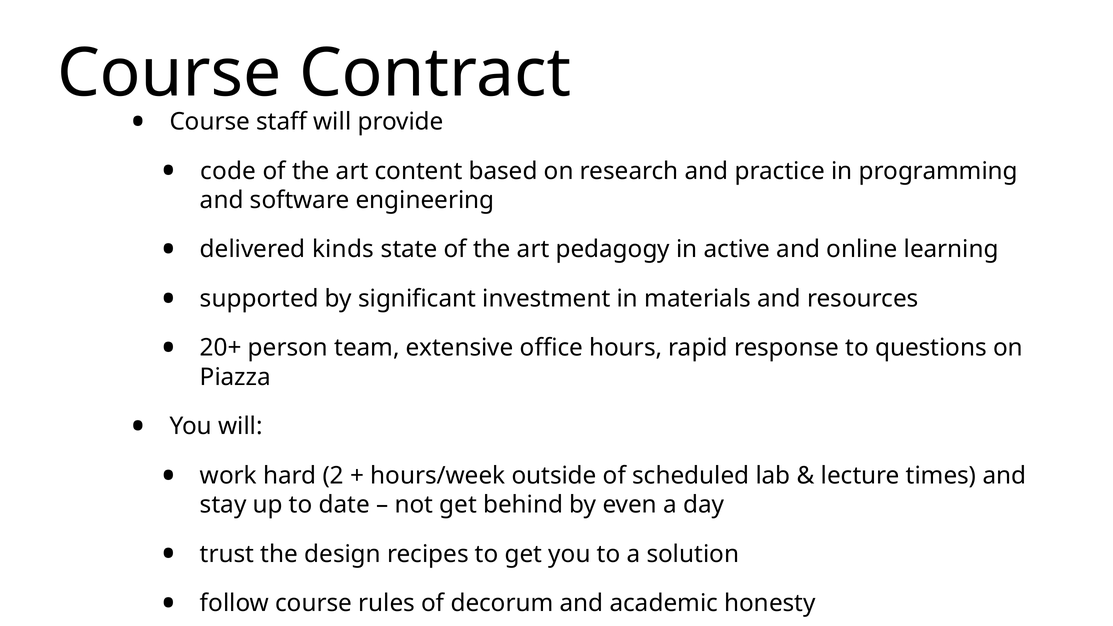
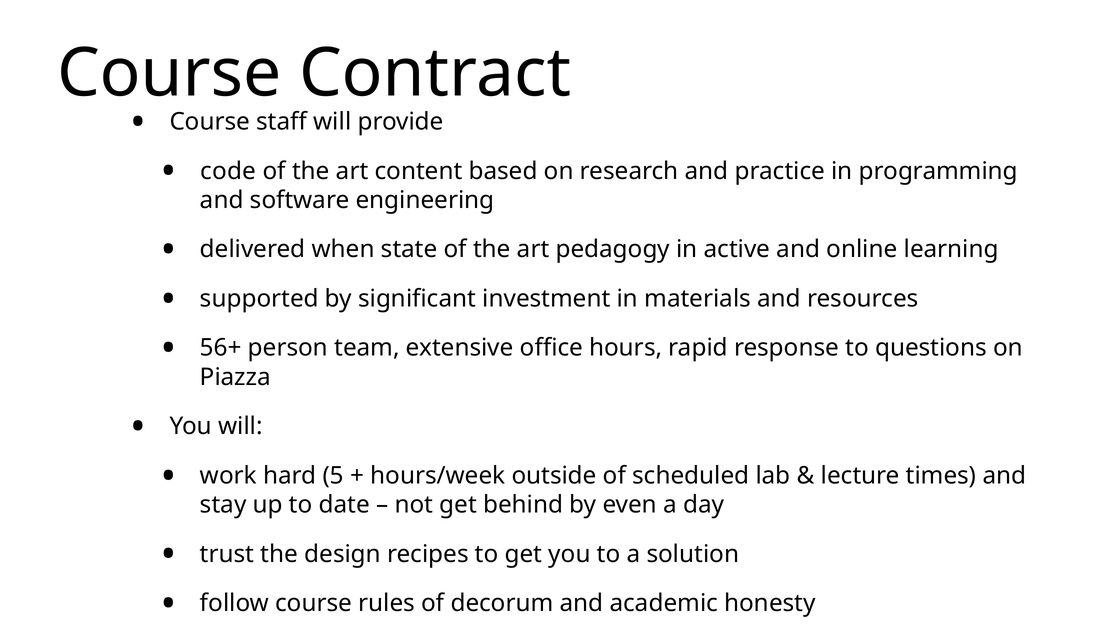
kinds: kinds -> when (343, 249)
20+: 20+ -> 56+ (221, 348)
2: 2 -> 5 (333, 476)
